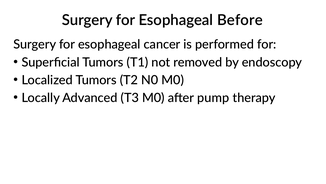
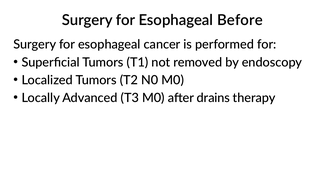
pump: pump -> drains (213, 98)
